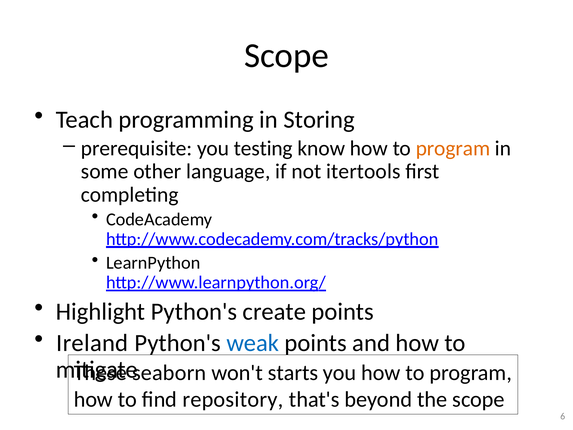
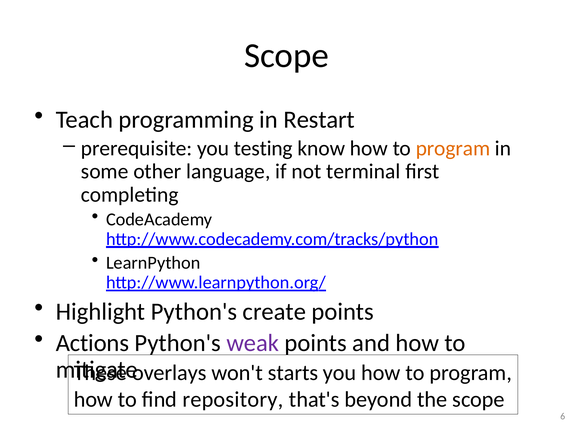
Storing: Storing -> Restart (319, 120)
itertools: itertools -> terminal (363, 171)
Ireland: Ireland -> Actions (92, 343)
weak colour: blue -> purple (253, 343)
seaborn: seaborn -> overlays (169, 372)
